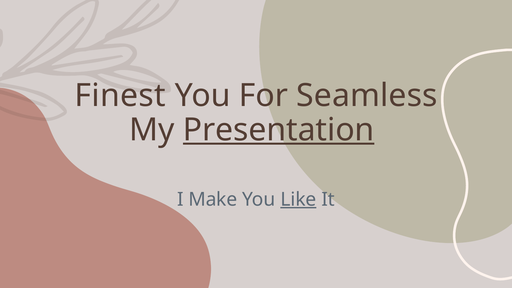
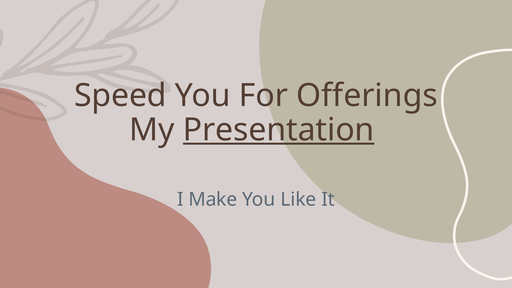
Finest: Finest -> Speed (120, 95)
Seamless: Seamless -> Offerings (367, 95)
Like underline: present -> none (298, 199)
